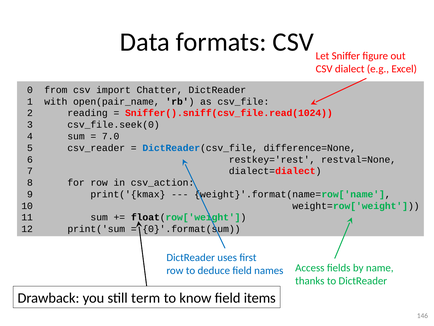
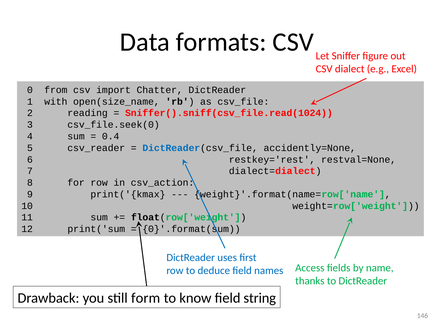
open(pair_name: open(pair_name -> open(size_name (116, 101)
7.0: 7.0 -> 0.4 (111, 136)
difference=None: difference=None -> accidently=None (310, 148)
term: term -> form (146, 298)
items: items -> string (260, 298)
